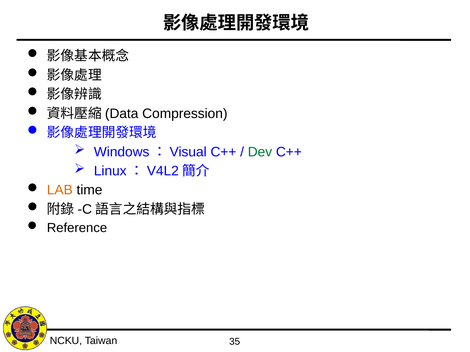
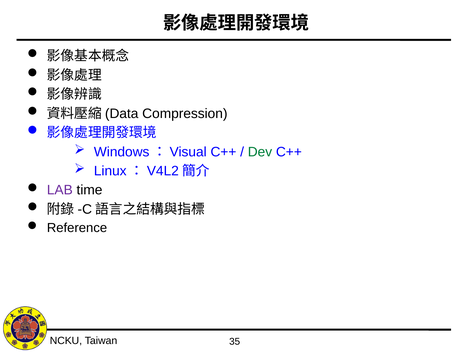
LAB colour: orange -> purple (60, 190)
